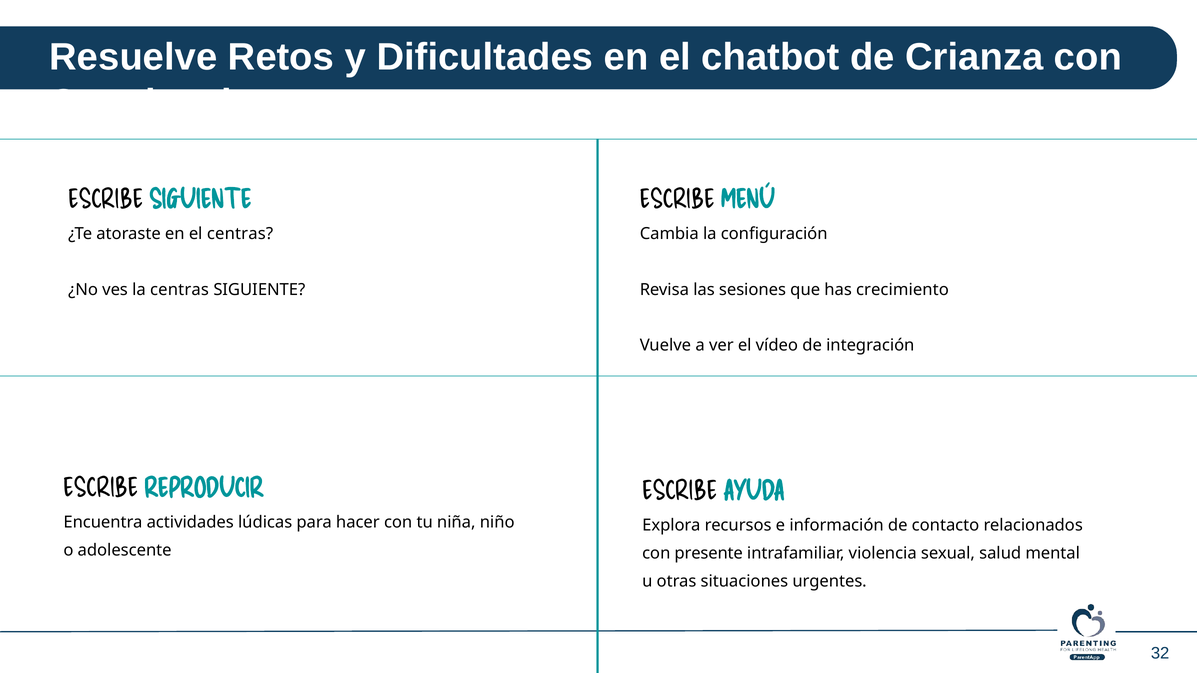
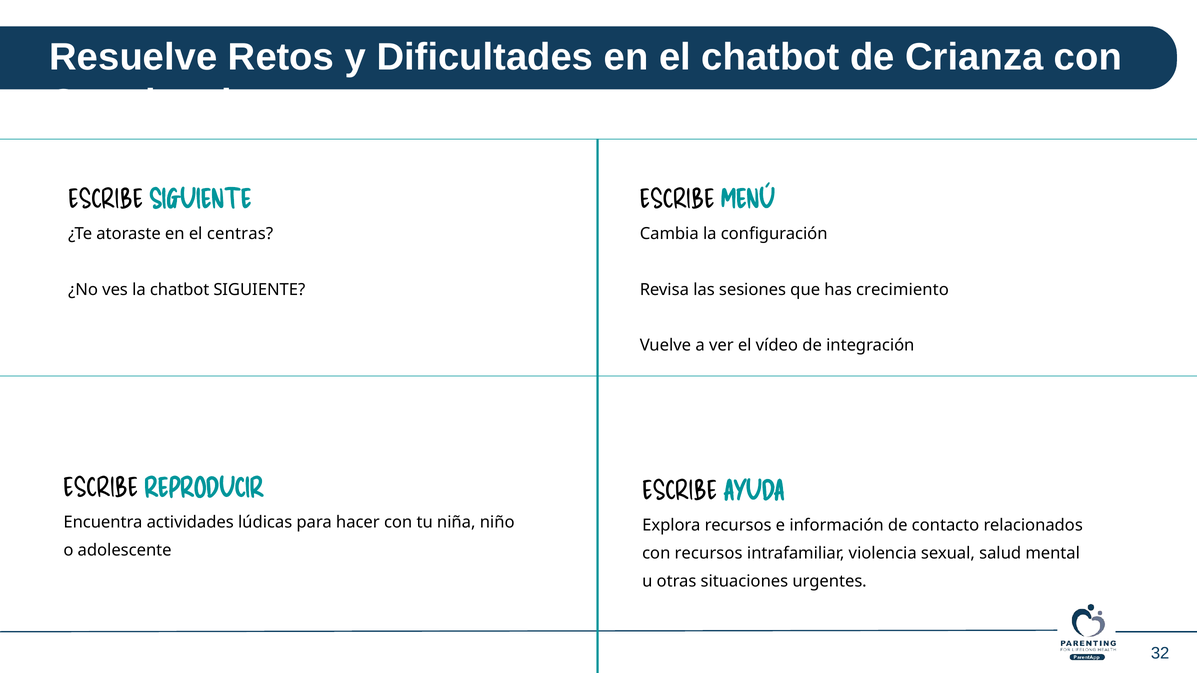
la centras: centras -> chatbot (180, 290)
con presente: presente -> recursos (709, 553)
